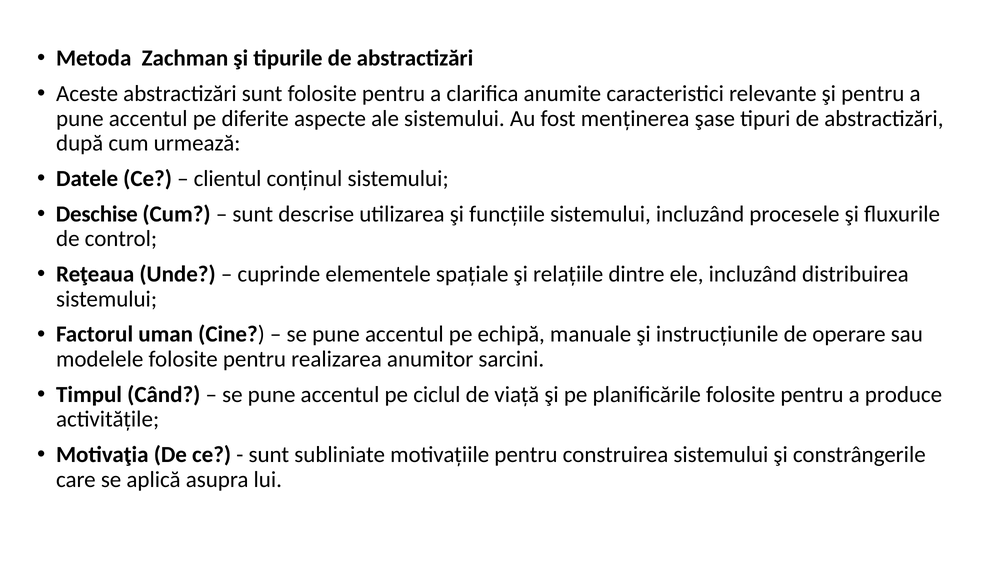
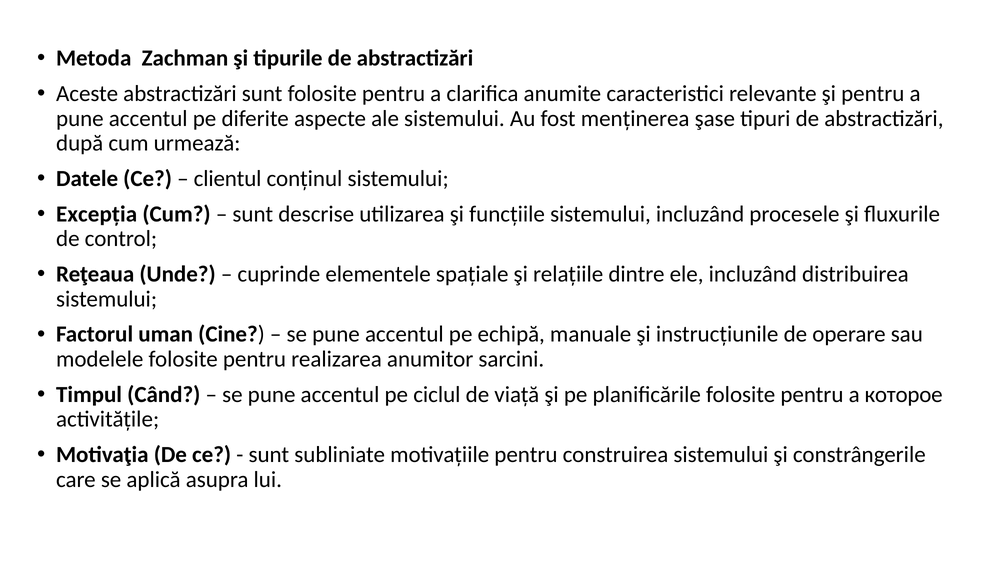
Deschise: Deschise -> Excepția (97, 214)
produce: produce -> которое (904, 395)
